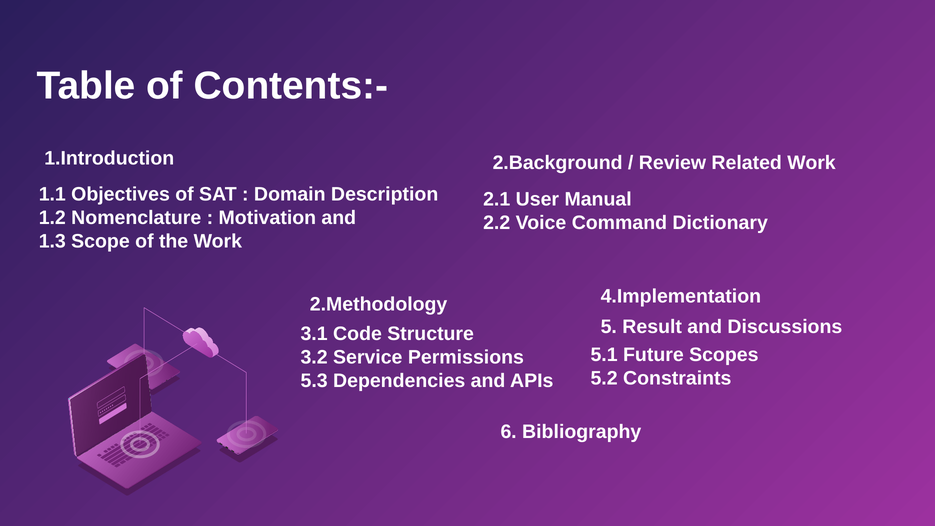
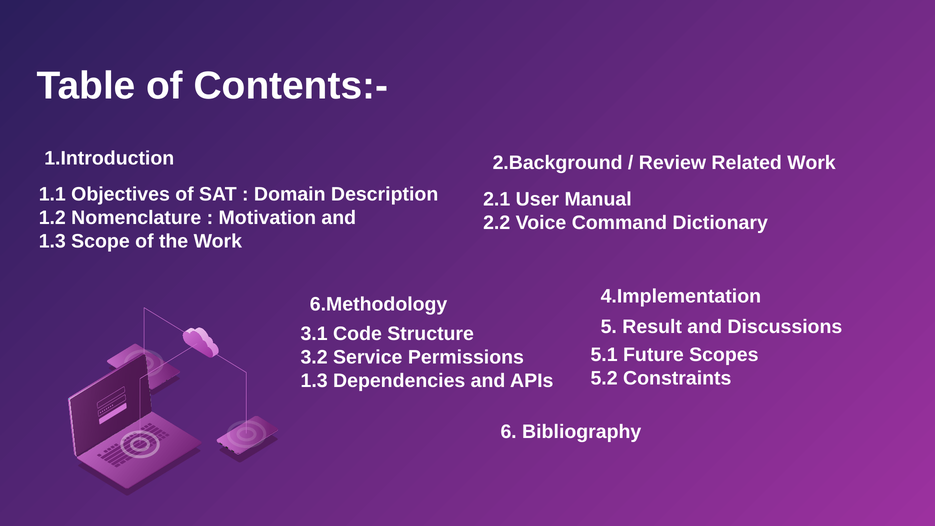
2.Methodology: 2.Methodology -> 6.Methodology (379, 304)
5.3: 5.3 -> 1.3 (314, 381)
